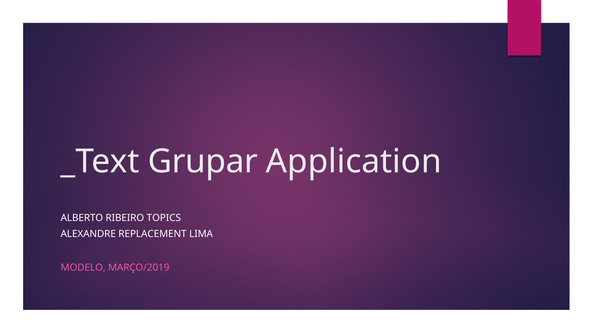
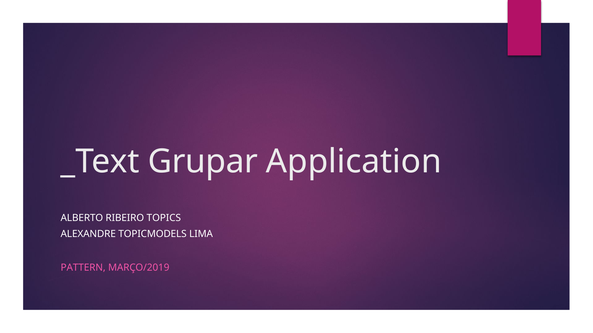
REPLACEMENT: REPLACEMENT -> TOPICMODELS (153, 234)
MODELO: MODELO -> PATTERN (83, 268)
